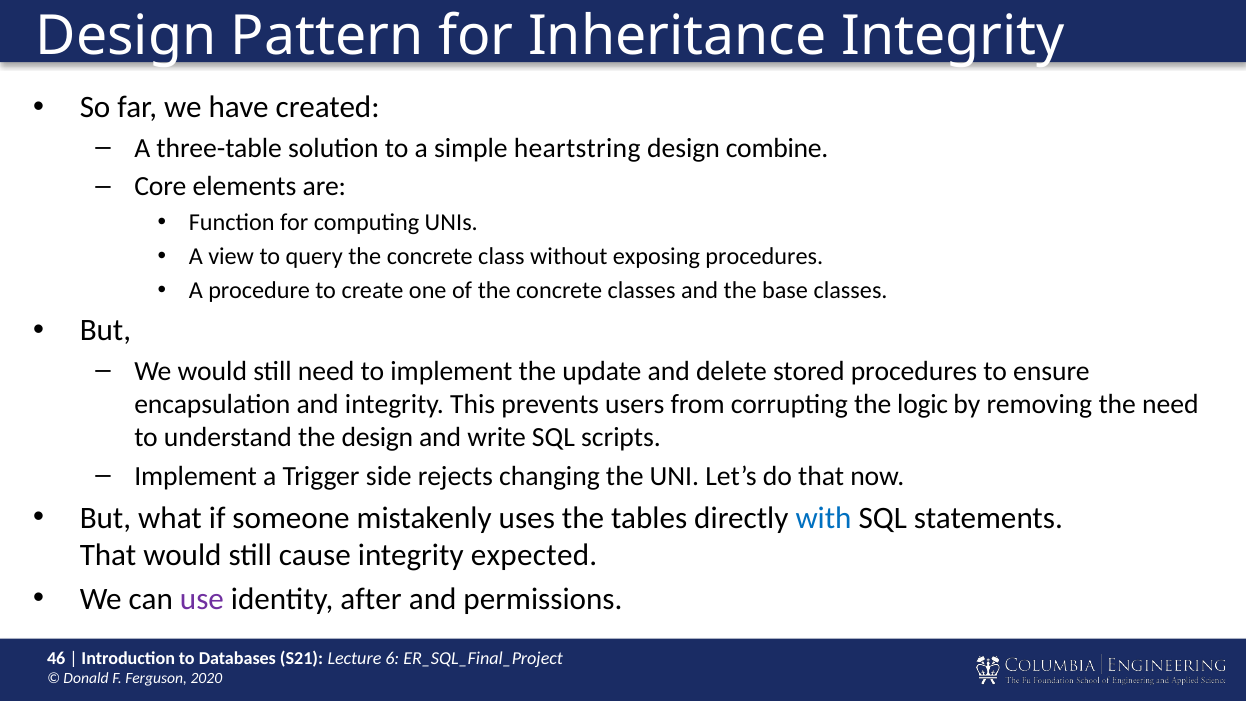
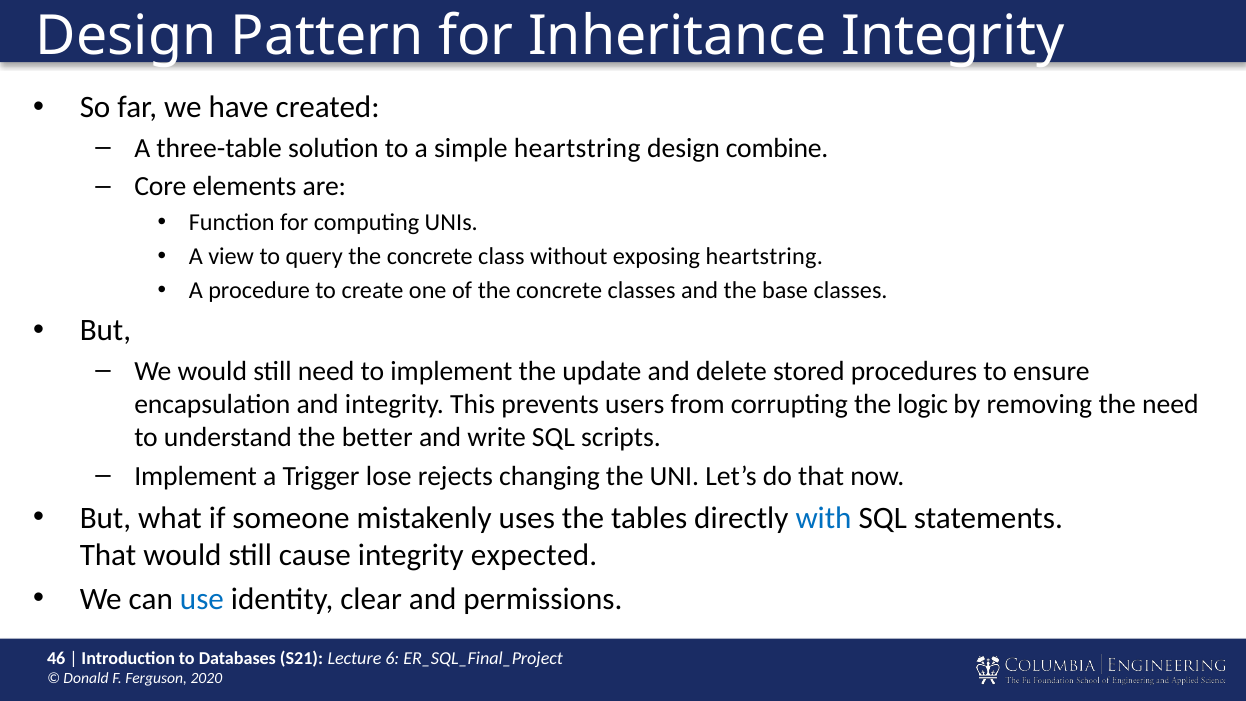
exposing procedures: procedures -> heartstring (764, 257)
the design: design -> better (377, 437)
side: side -> lose (389, 476)
use colour: purple -> blue (202, 599)
after: after -> clear (371, 599)
